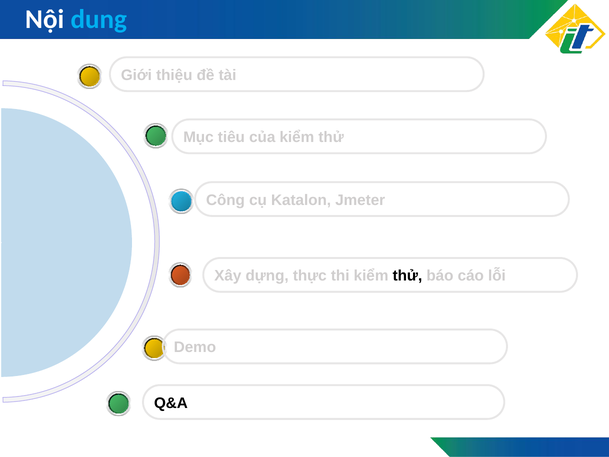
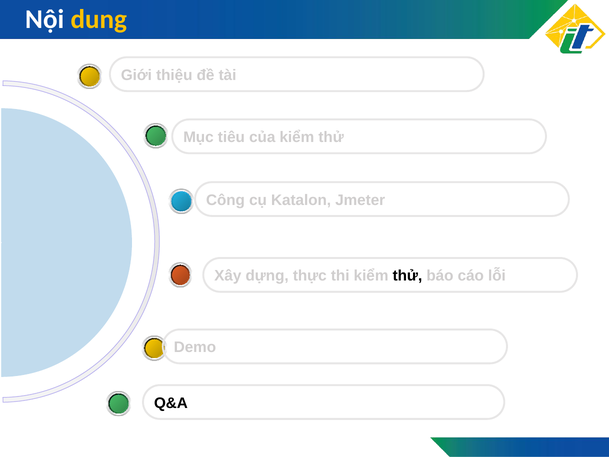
dung colour: light blue -> yellow (99, 19)
